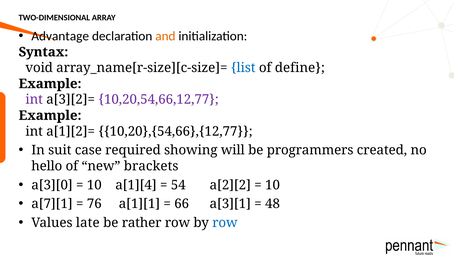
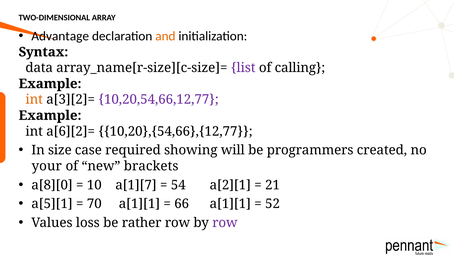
void: void -> data (39, 68)
list colour: blue -> purple (243, 68)
define: define -> calling (300, 68)
int colour: purple -> orange (34, 100)
a[1][2]=: a[1][2]= -> a[6][2]= (71, 132)
suit: suit -> size (60, 150)
hello: hello -> your (47, 166)
a[3][0: a[3][0 -> a[8][0 (52, 185)
a[1][4: a[1][4 -> a[1][7 (136, 185)
a[2][2: a[2][2 -> a[2][1 (230, 185)
10: 10 -> 21 (273, 185)
a[7][1: a[7][1 -> a[5][1 (52, 204)
76: 76 -> 70 (94, 204)
66 a[3][1: a[3][1 -> a[1][1 (230, 204)
48: 48 -> 52 (273, 204)
late: late -> loss (88, 223)
row colour: blue -> purple (225, 223)
